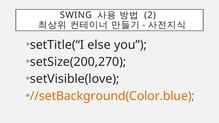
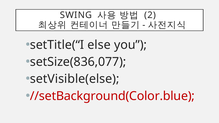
setSize(200,270: setSize(200,270 -> setSize(836,077 (78, 62)
setVisible(love: setVisible(love -> setVisible(else (75, 79)
//setBackground(Color.blue colour: orange -> red (112, 96)
